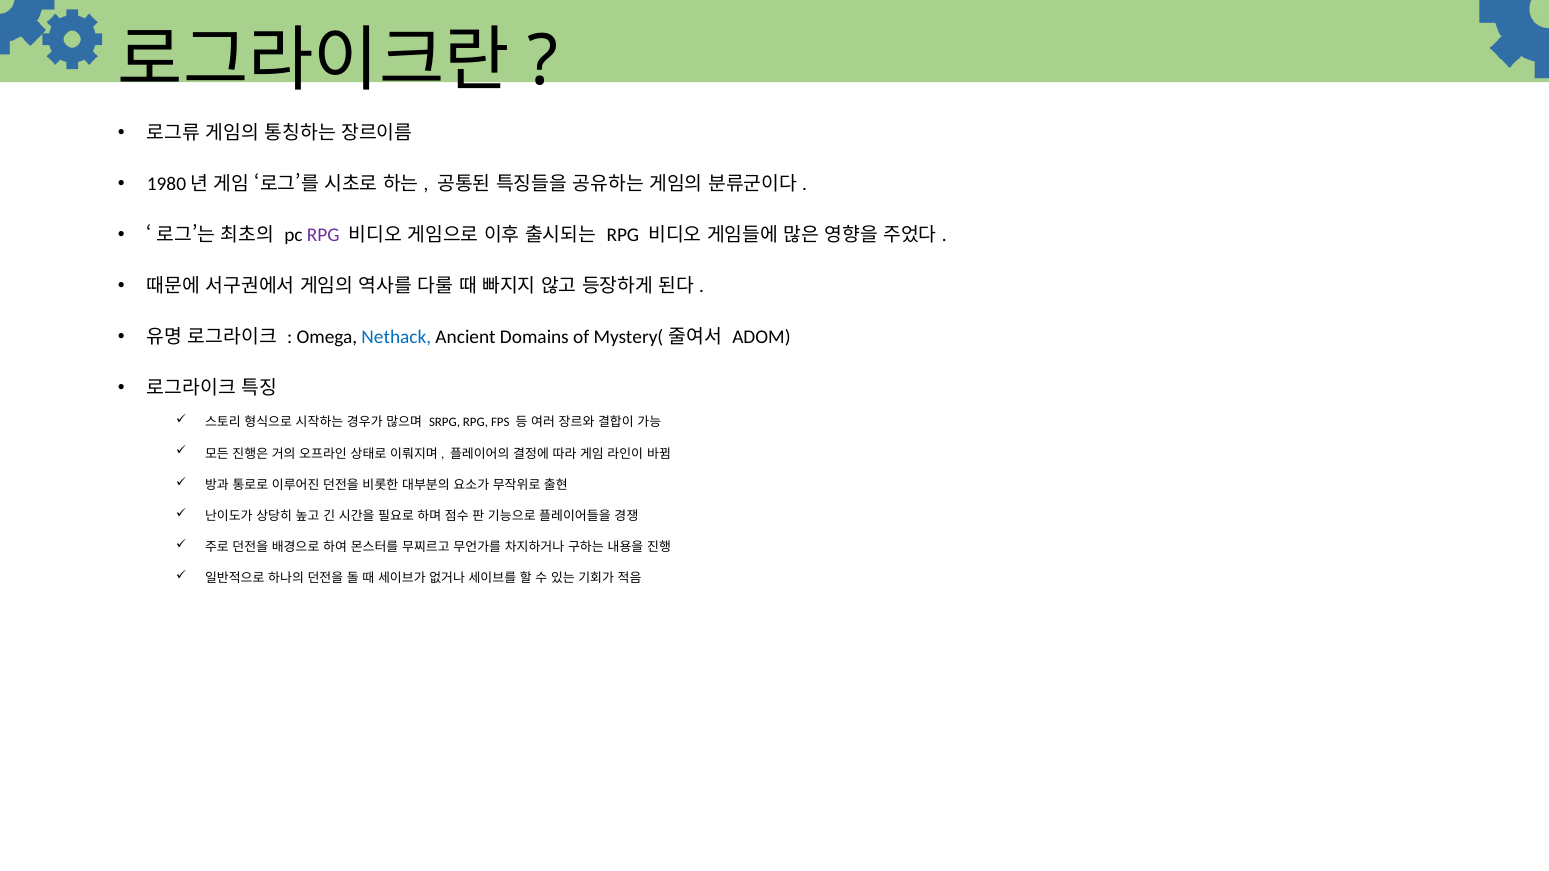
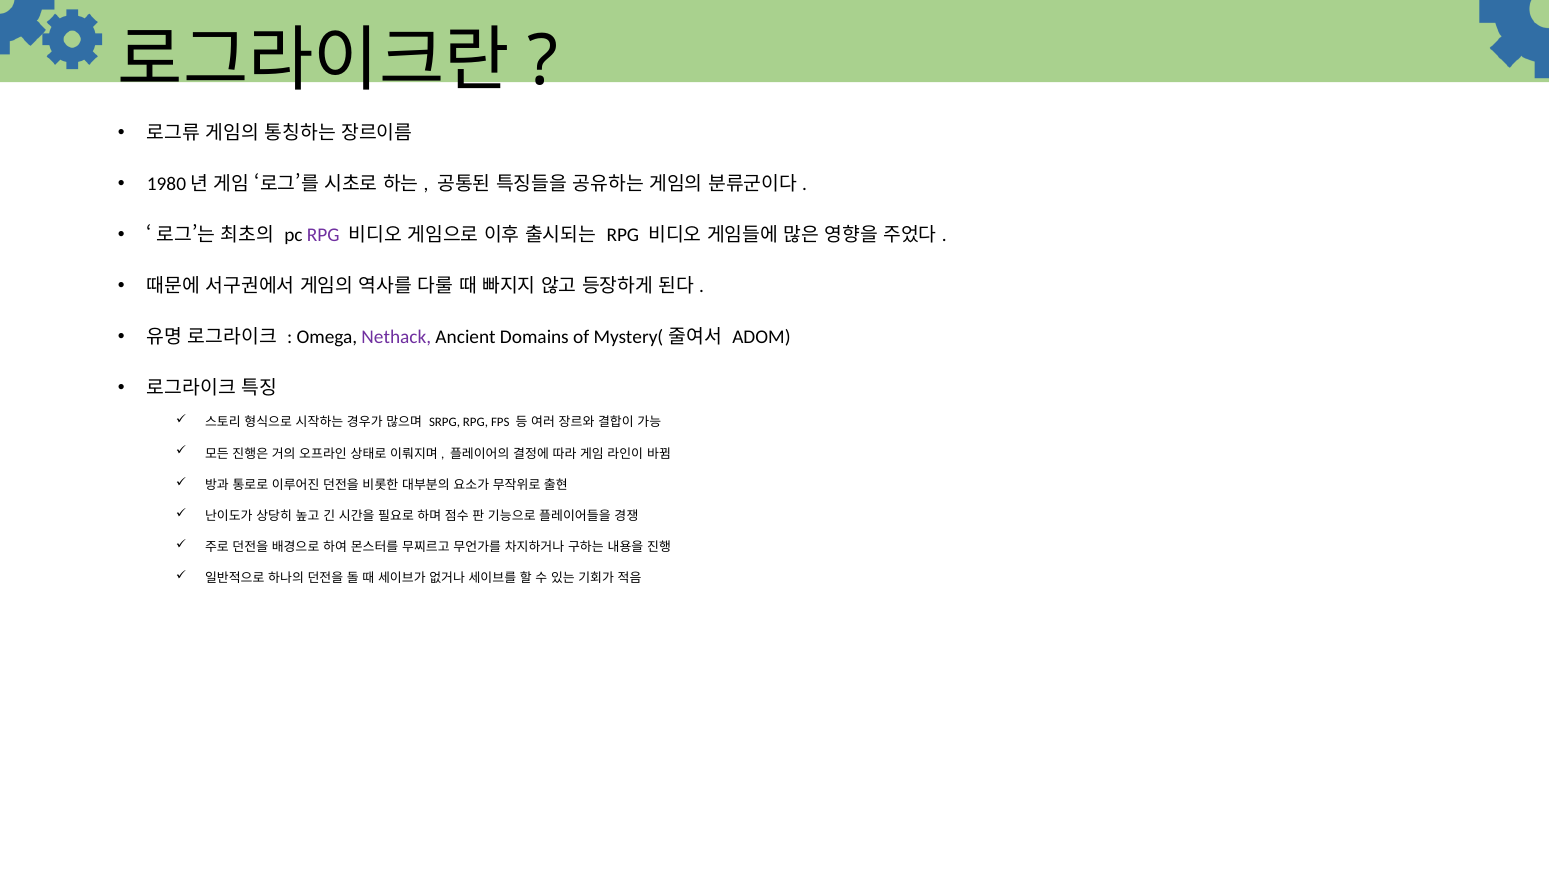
Nethack colour: blue -> purple (396, 337)
